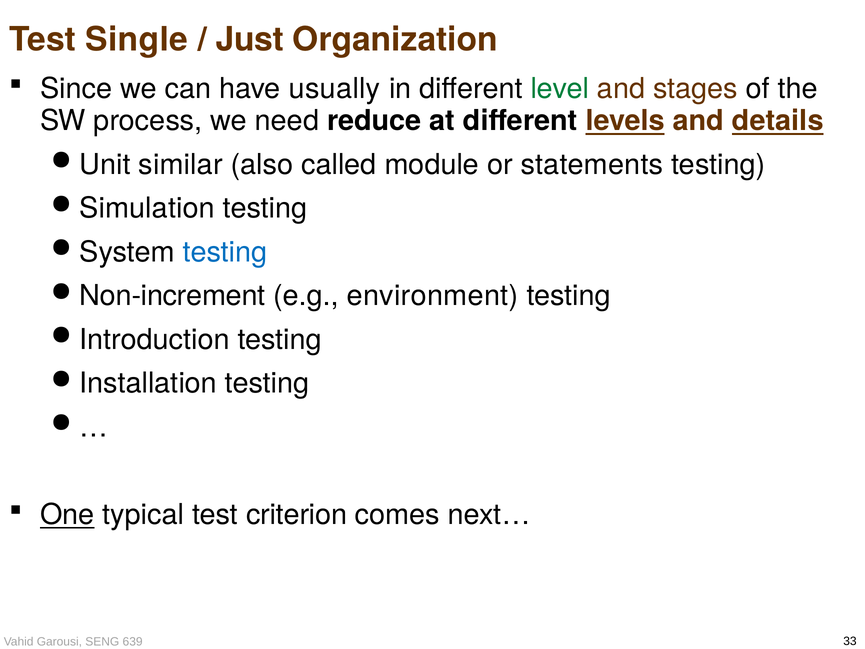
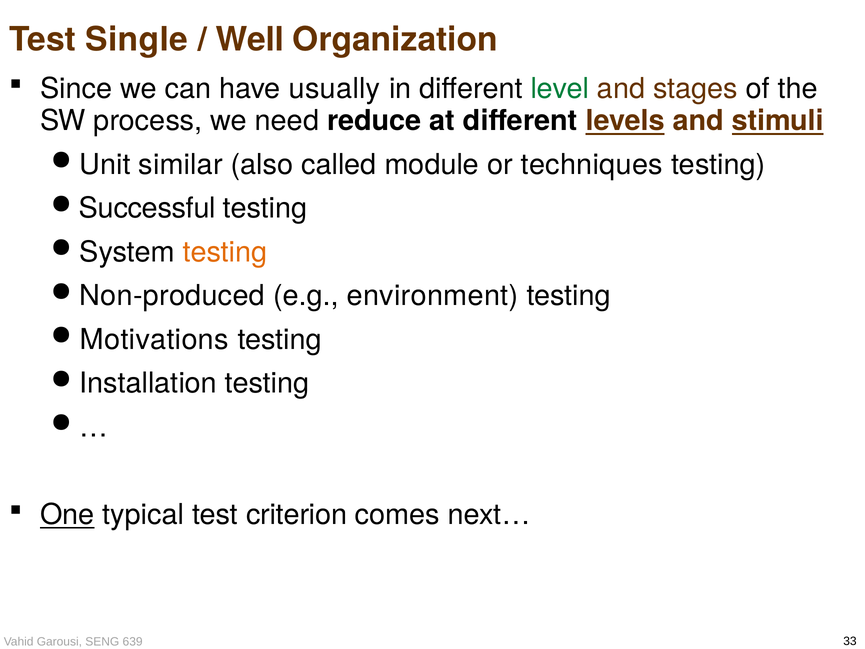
Just: Just -> Well (250, 40)
details: details -> stimuli (778, 121)
statements: statements -> techniques (592, 165)
Simulation: Simulation -> Successful (147, 208)
testing colour: blue -> orange (225, 252)
Non-increment: Non-increment -> Non-produced (172, 296)
Introduction: Introduction -> Motivations (154, 340)
